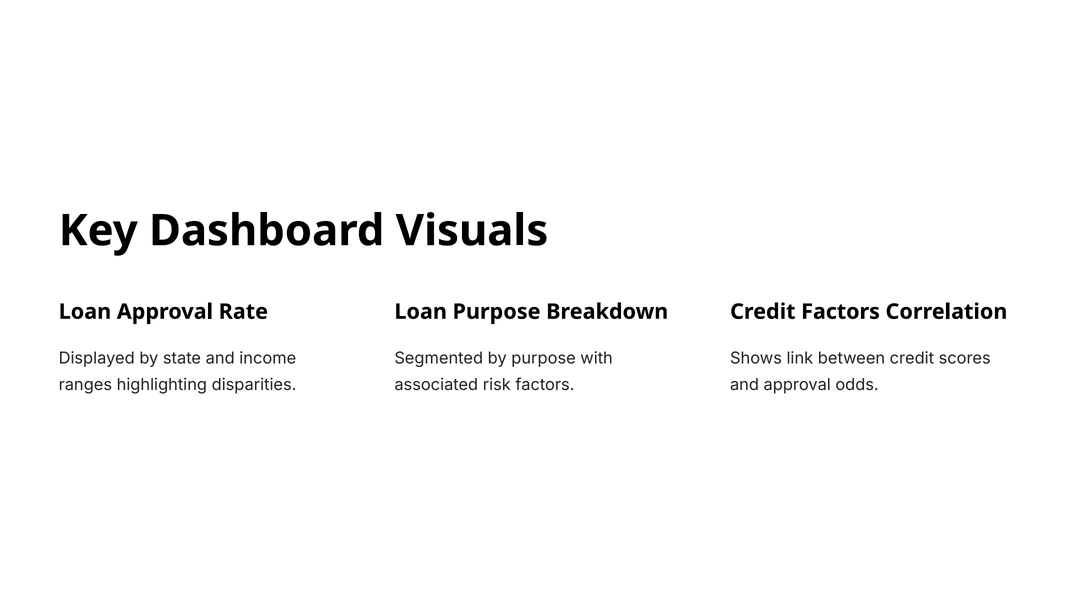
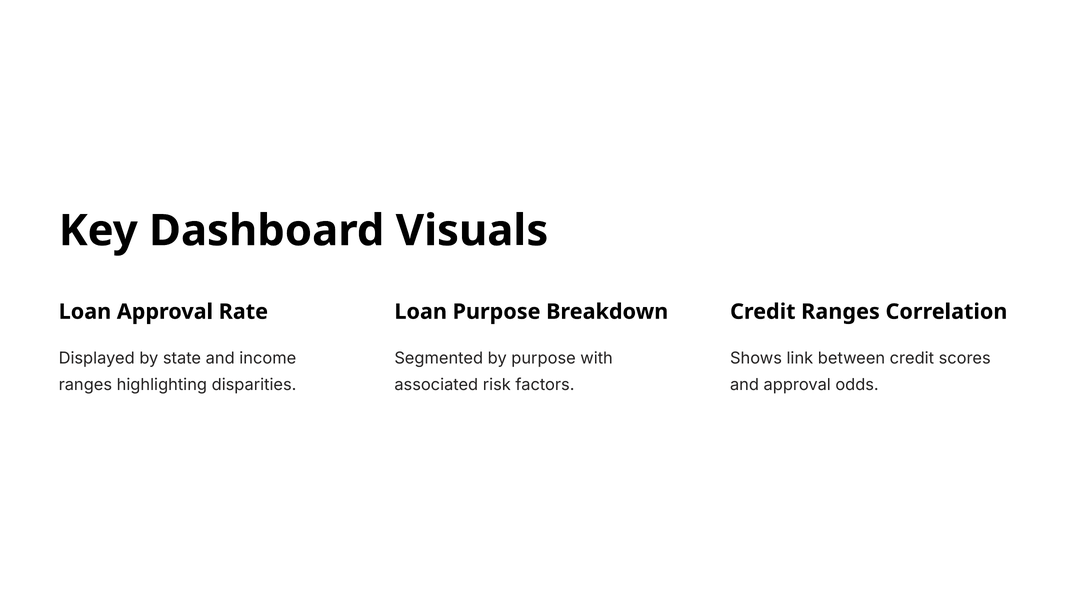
Credit Factors: Factors -> Ranges (840, 312)
